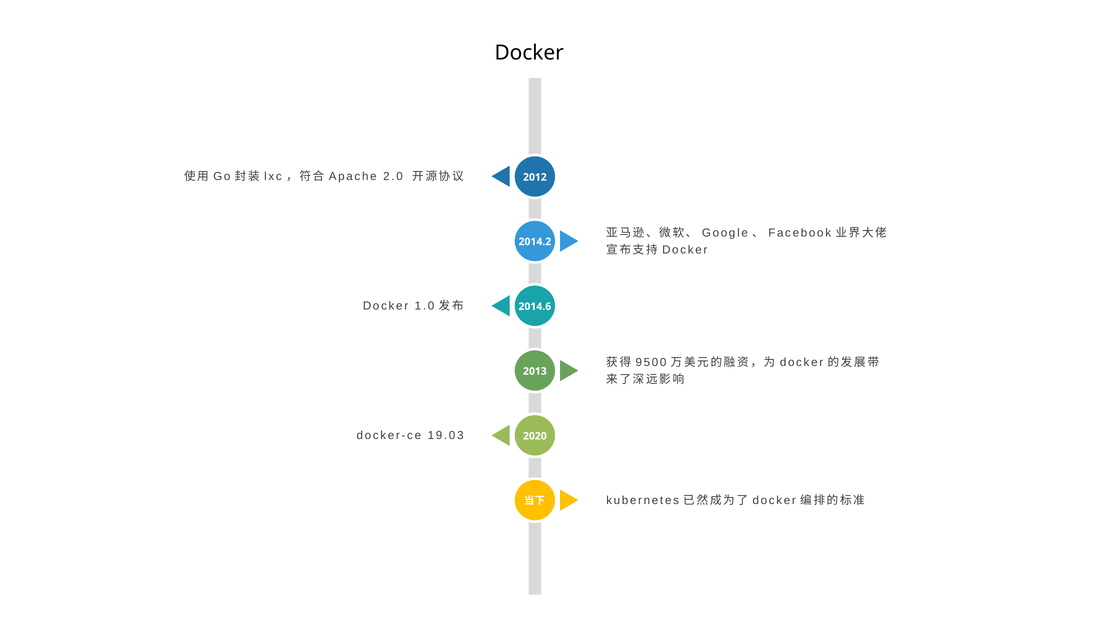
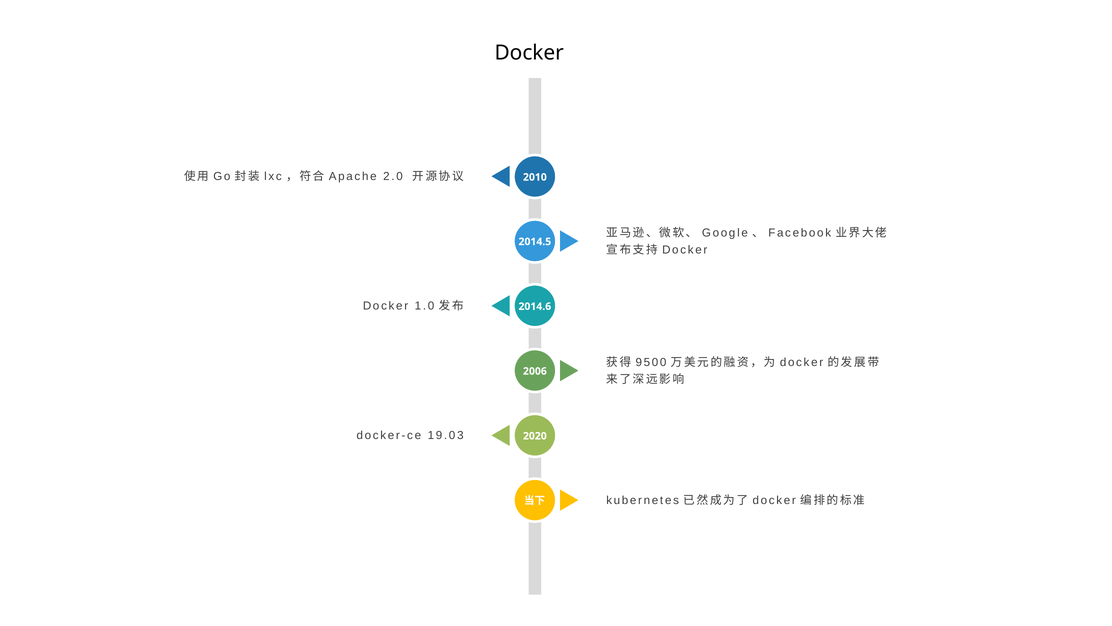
2012: 2012 -> 2010 (535, 177)
2014.2: 2014.2 -> 2014.5 (535, 241)
2013: 2013 -> 2006 (535, 371)
